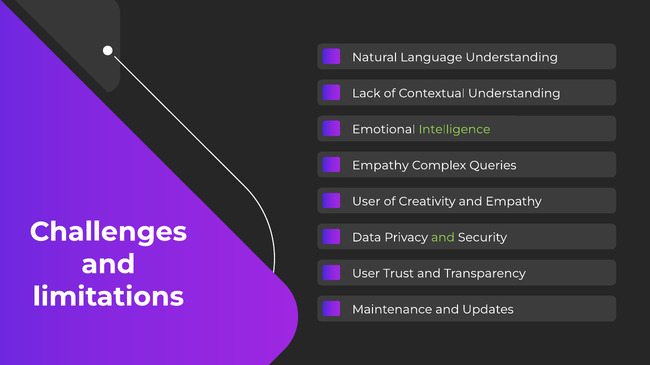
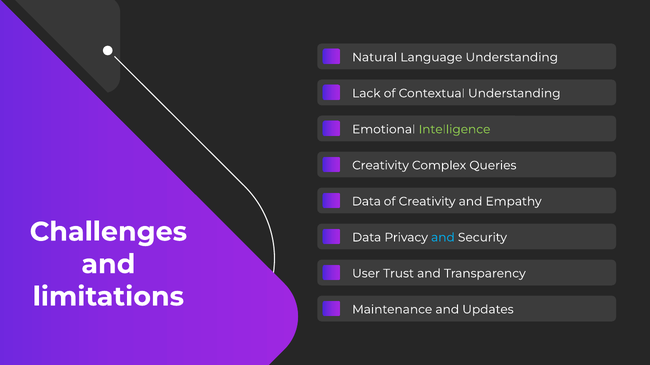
Empathy: Empathy -> Creativity (381, 166)
User: User -> Data (366, 202)
and colour: light green -> light blue (443, 238)
